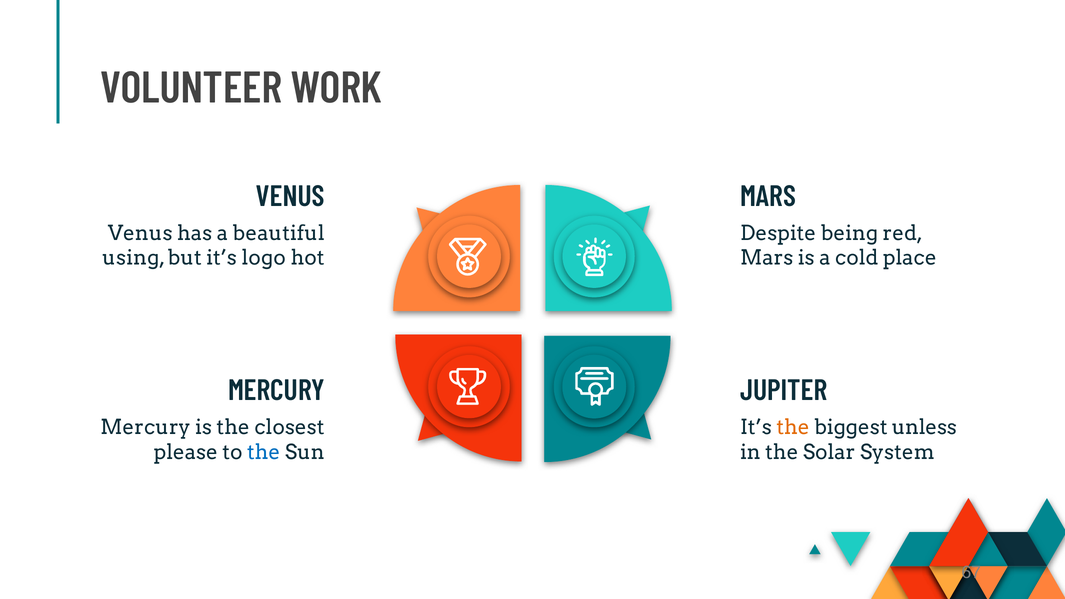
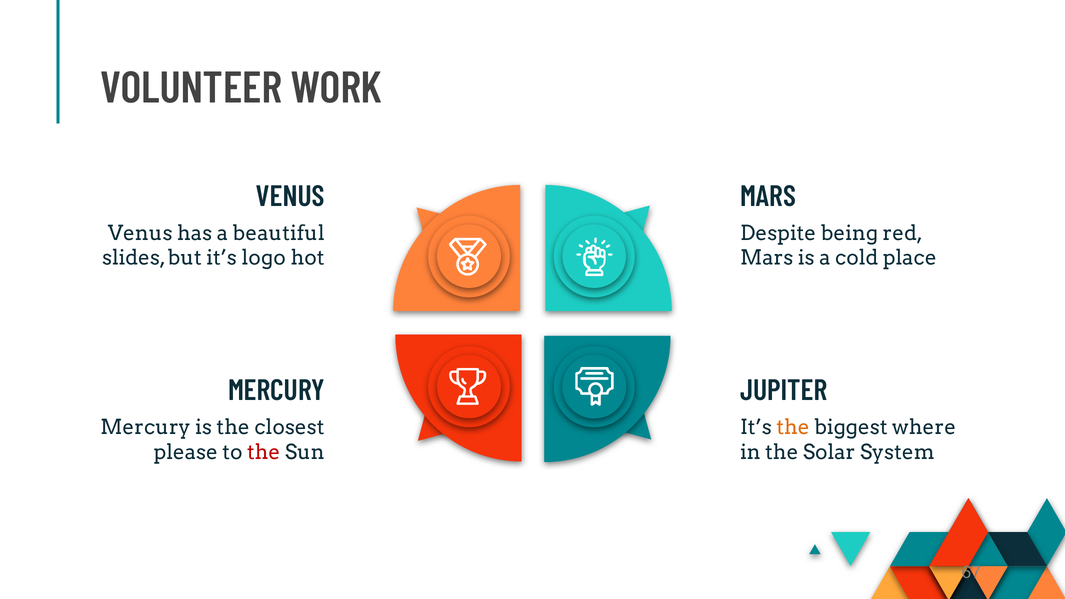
using: using -> slides (134, 258)
unless: unless -> where (924, 427)
the colour: blue -> red (264, 452)
